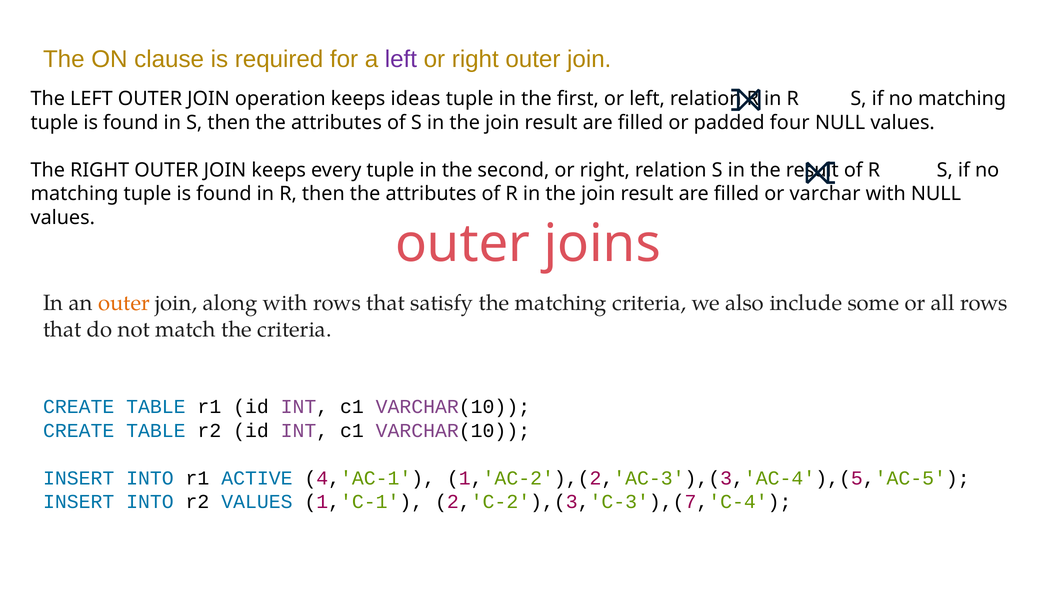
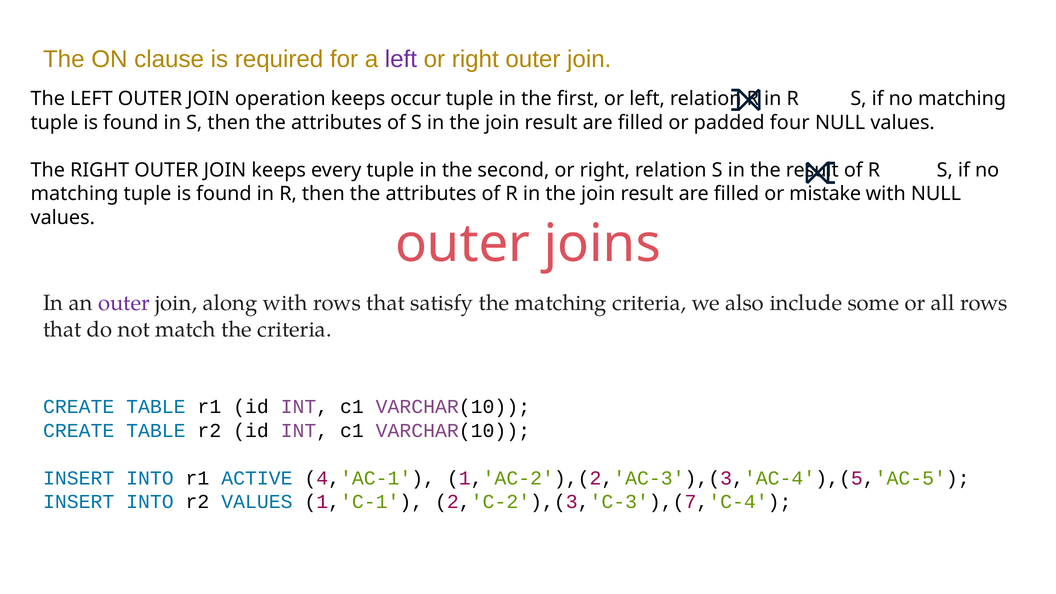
ideas: ideas -> occur (416, 99)
varchar: varchar -> mistake (825, 194)
outer colour: orange -> purple (124, 303)
